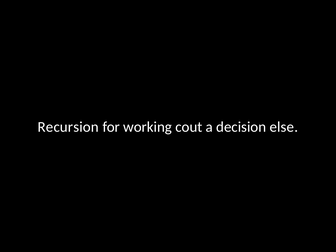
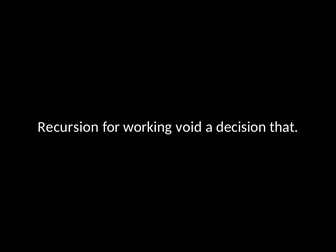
cout: cout -> void (189, 127)
else: else -> that (284, 127)
